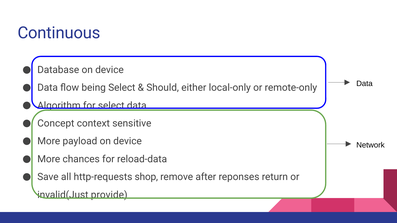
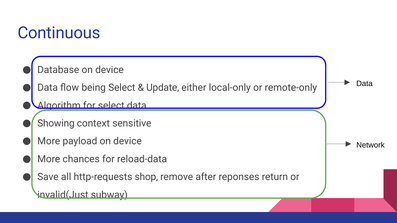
Should: Should -> Update (163, 88)
Concept: Concept -> Showing (56, 124)
provide: provide -> subway (109, 195)
